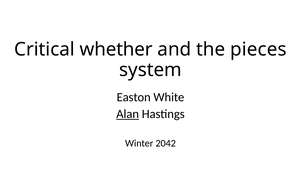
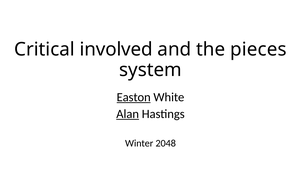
whether: whether -> involved (116, 49)
Easton underline: none -> present (134, 97)
2042: 2042 -> 2048 (166, 143)
